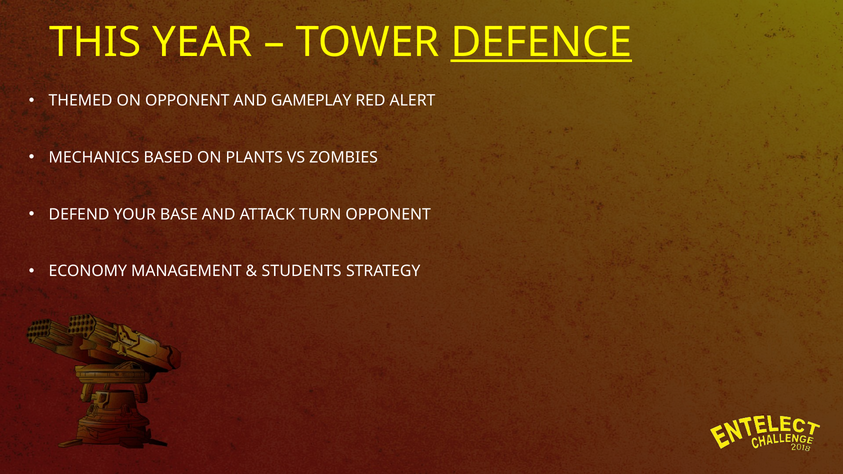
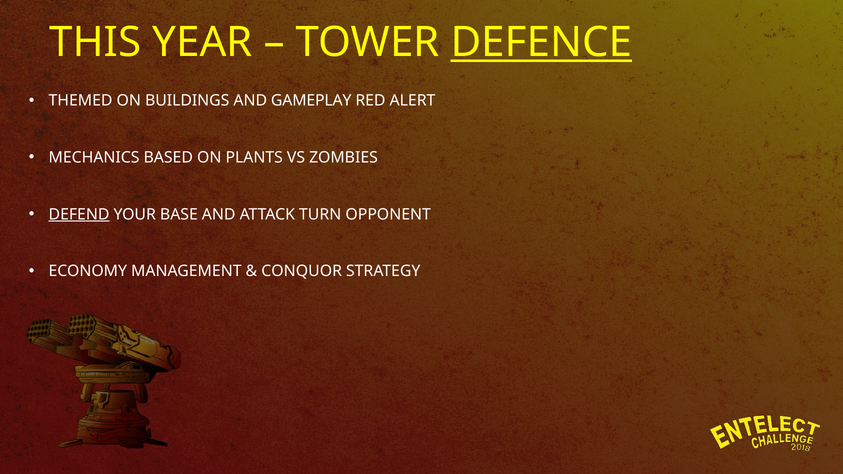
ON OPPONENT: OPPONENT -> BUILDINGS (187, 101)
DEFEND underline: none -> present (79, 214)
STUDENTS: STUDENTS -> CONQUOR (302, 271)
